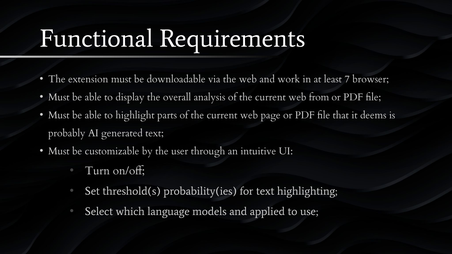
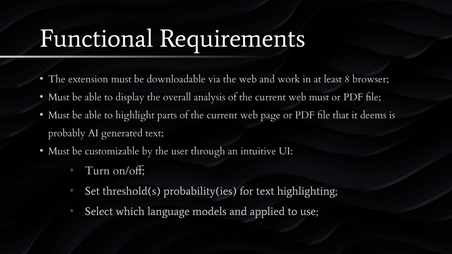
7: 7 -> 8 (347, 79)
web from: from -> must (319, 97)
